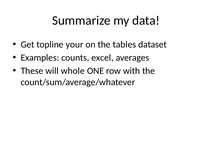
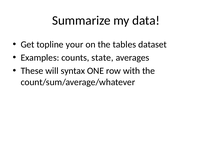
excel: excel -> state (102, 58)
whole: whole -> syntax (73, 71)
